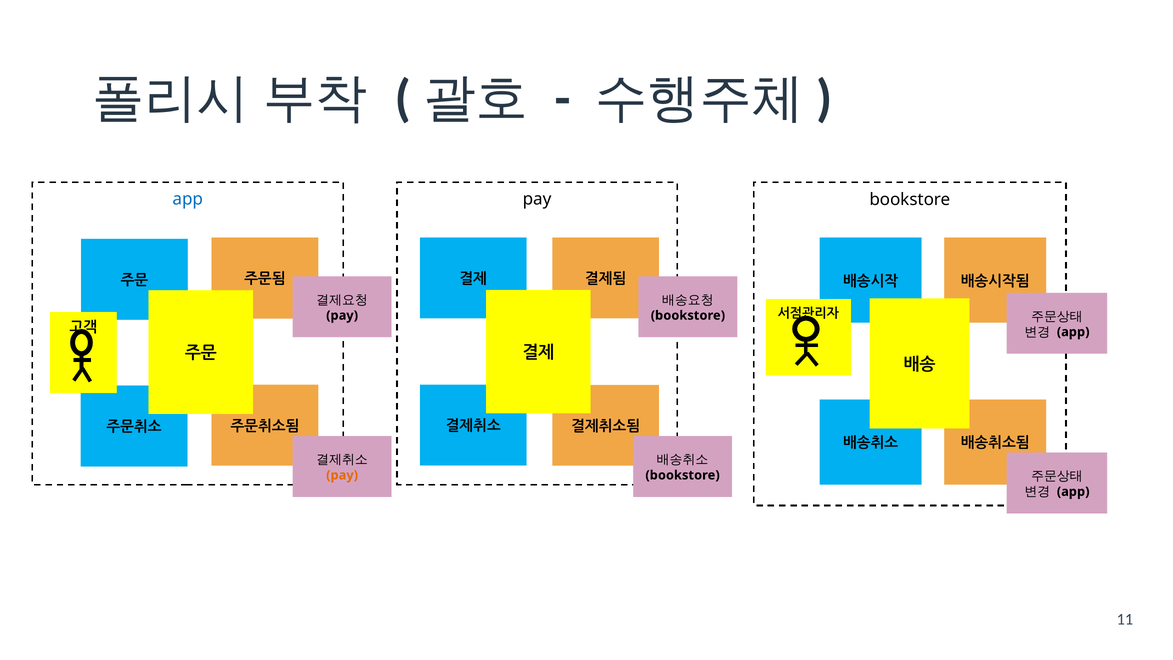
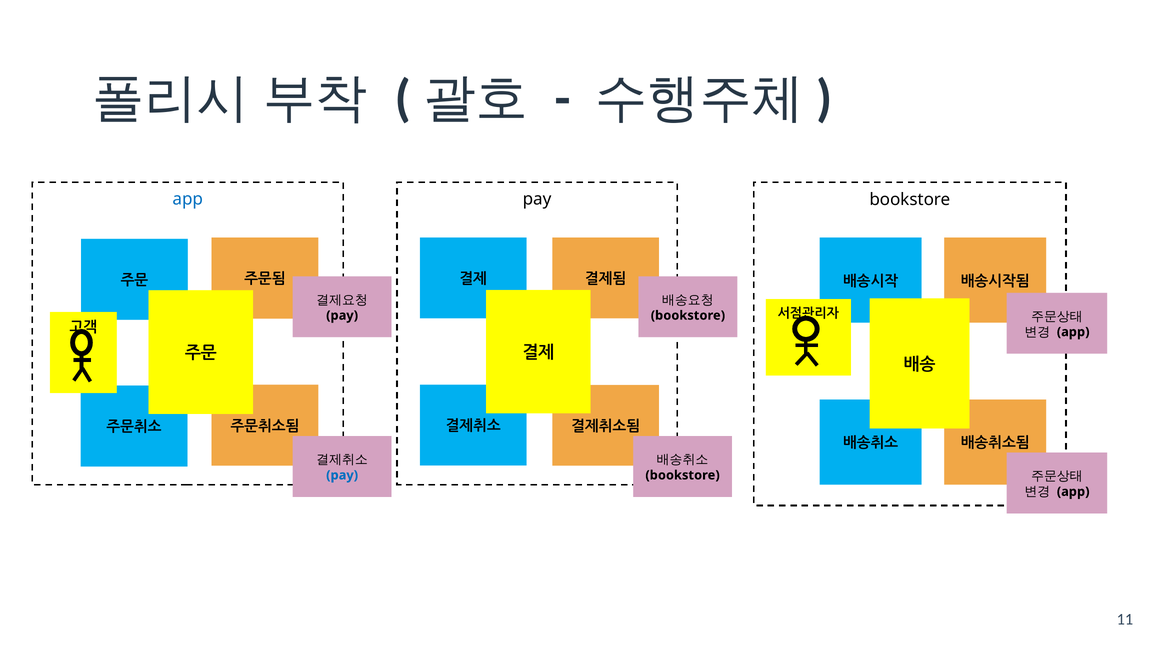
pay colour: orange -> blue (342, 475)
